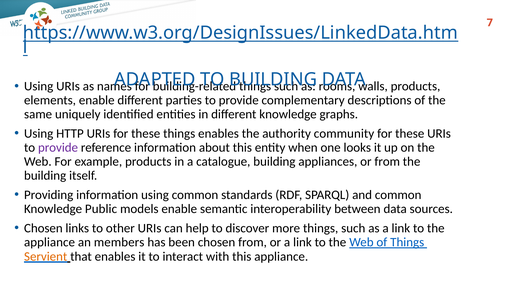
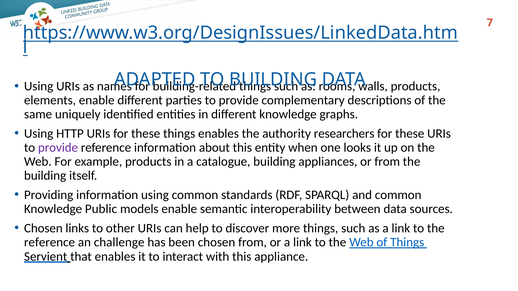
community: community -> researchers (344, 134)
appliance: appliance -> reference (50, 243)
members: members -> challenge (119, 243)
Servient colour: orange -> black (46, 257)
